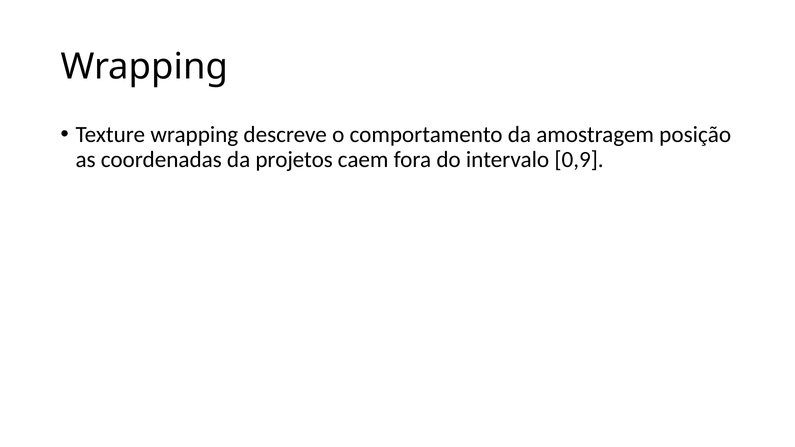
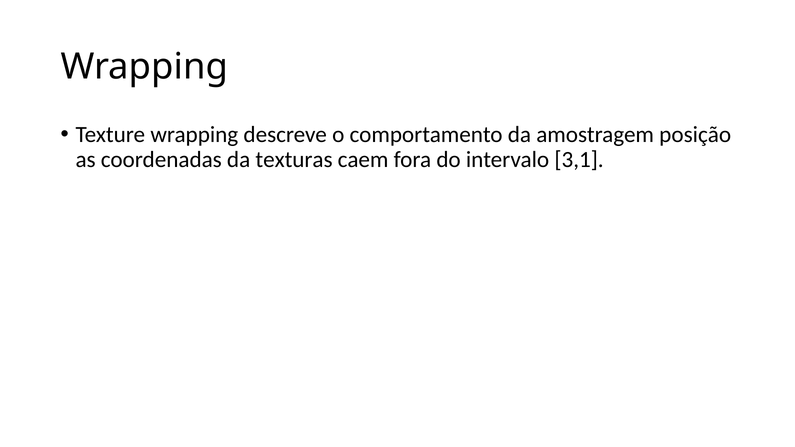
projetos: projetos -> texturas (294, 159)
0,9: 0,9 -> 3,1 (579, 159)
